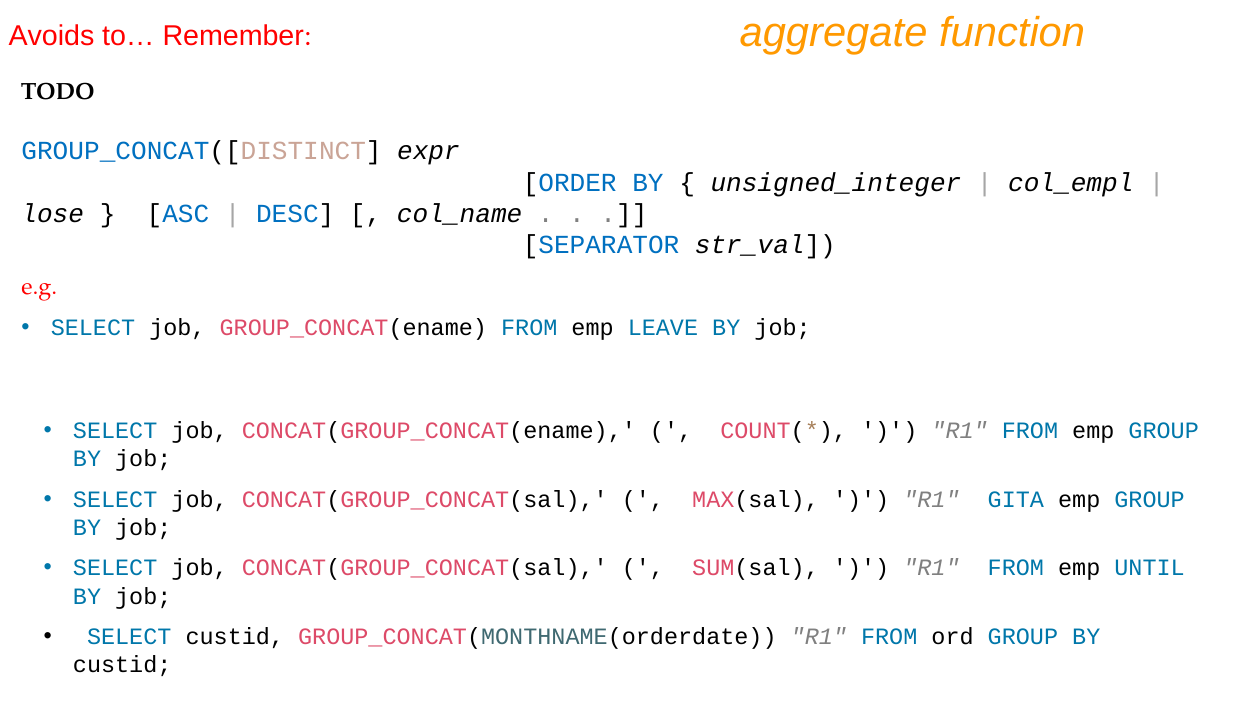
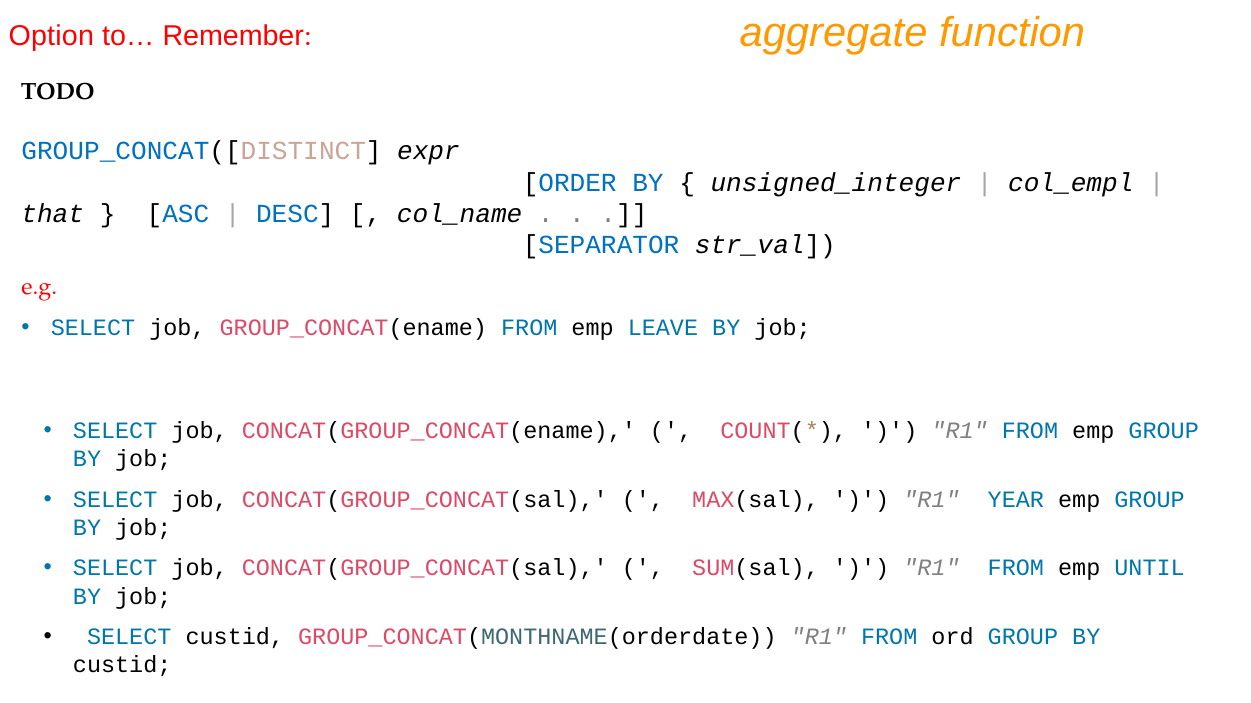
Avoids: Avoids -> Option (51, 36)
lose: lose -> that (53, 214)
GITA: GITA -> YEAR (1016, 500)
